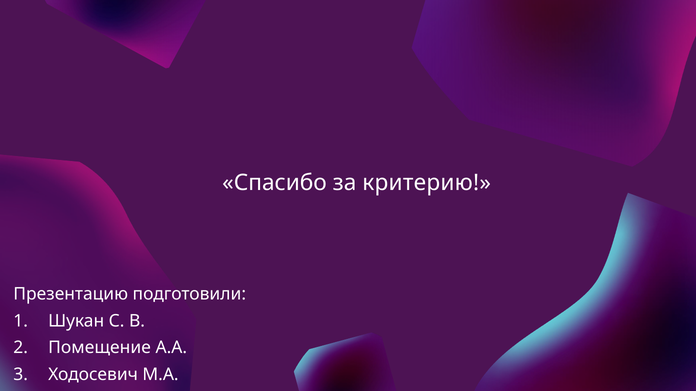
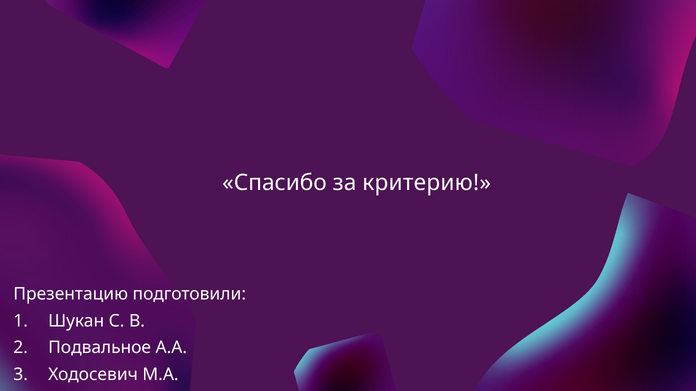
Помещение: Помещение -> Подвальное (100, 348)
